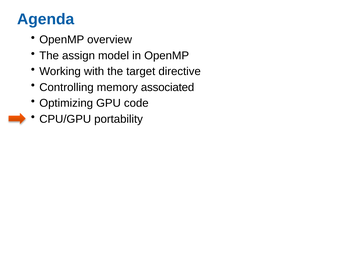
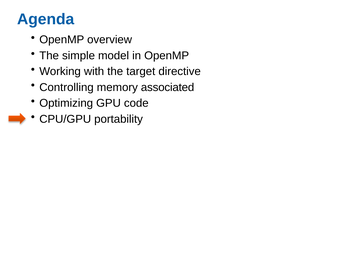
assign: assign -> simple (79, 56)
